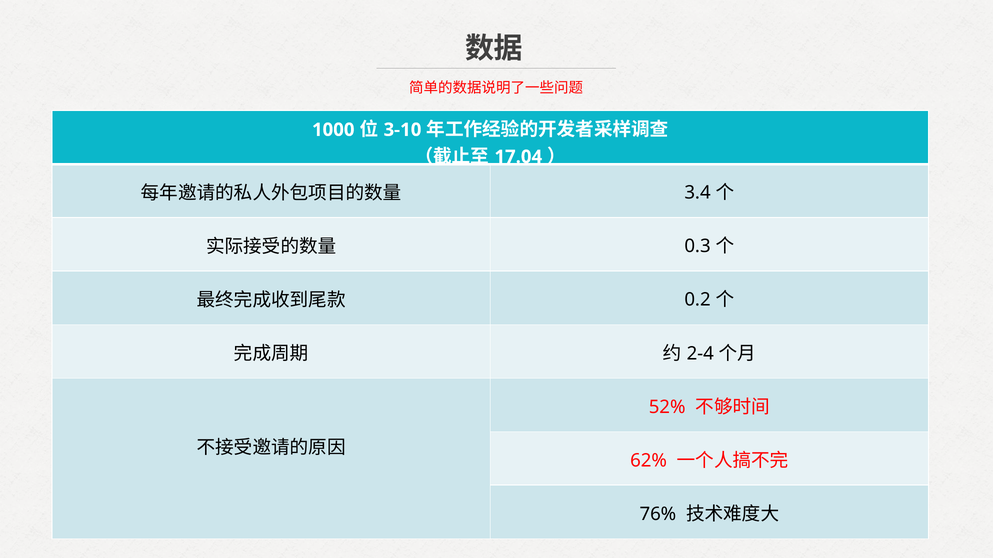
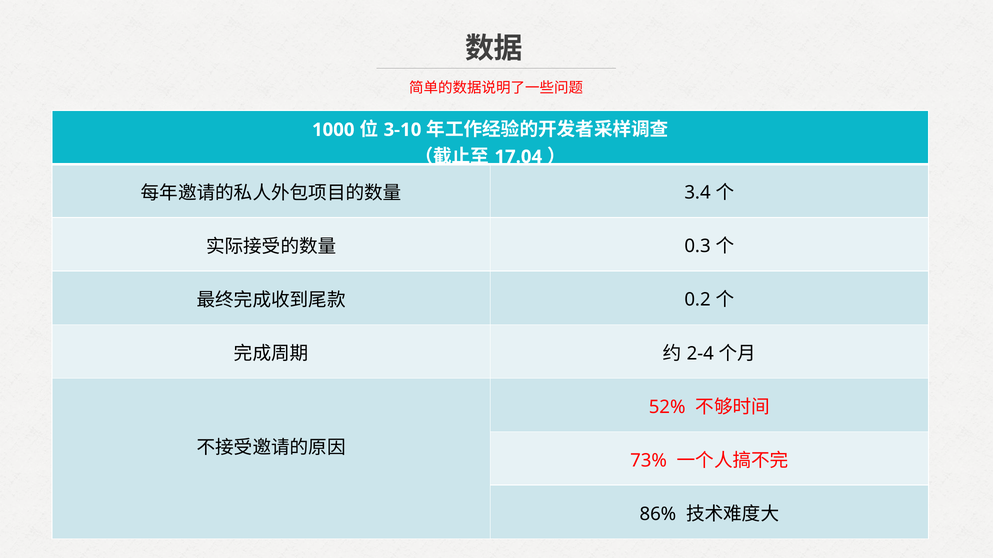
62%: 62% -> 73% (649, 461)
76%: 76% -> 86% (658, 514)
